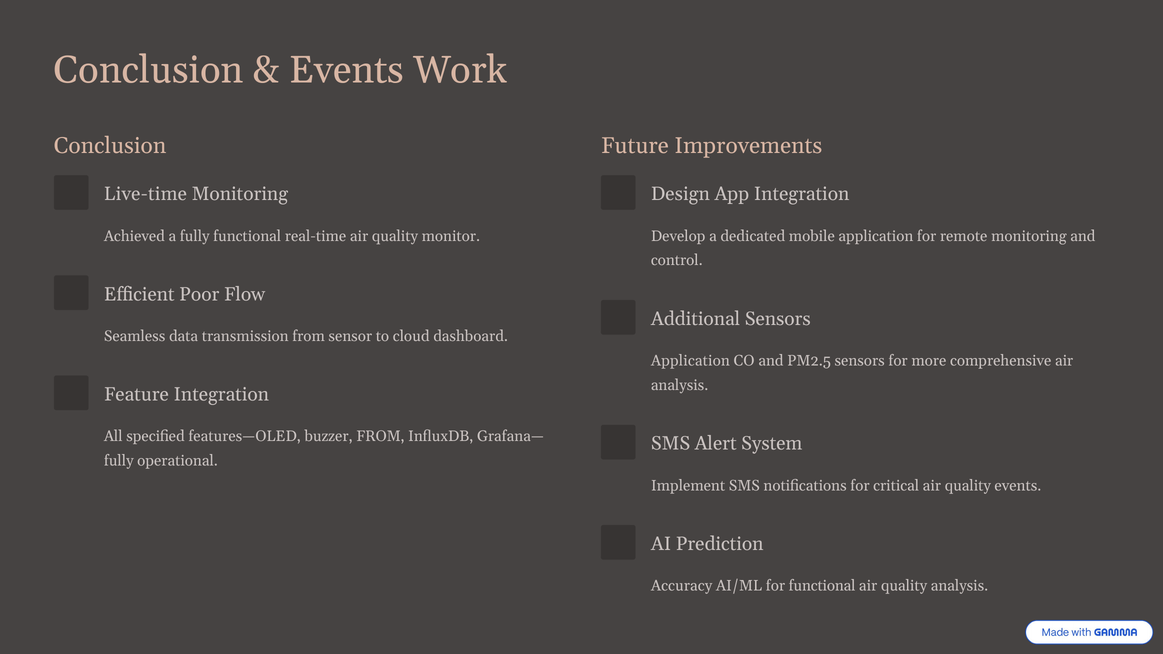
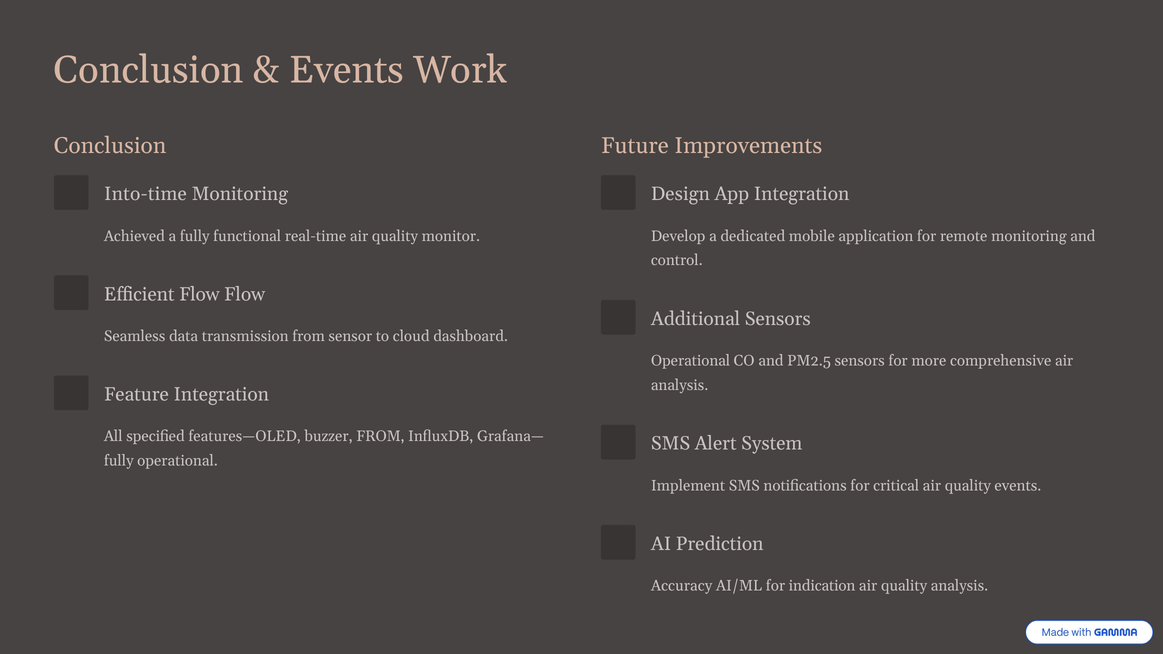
Live-time: Live-time -> Into-time (145, 194)
Efficient Poor: Poor -> Flow (199, 294)
Application: Application -> Operational (691, 361)
for functional: functional -> indication (822, 586)
